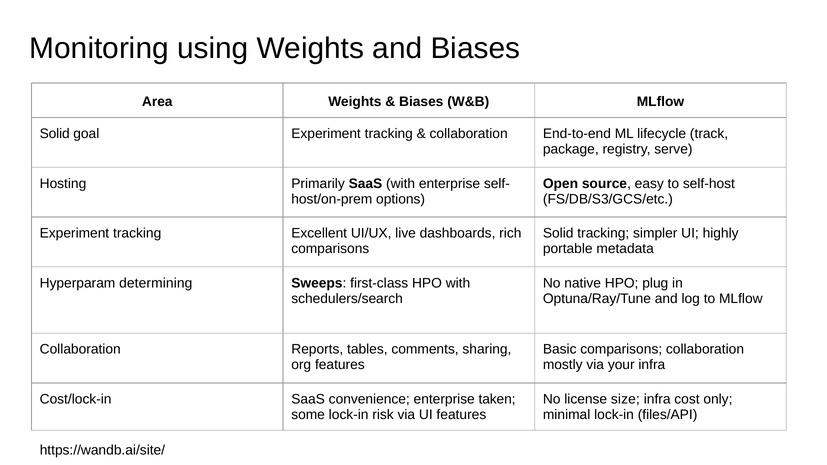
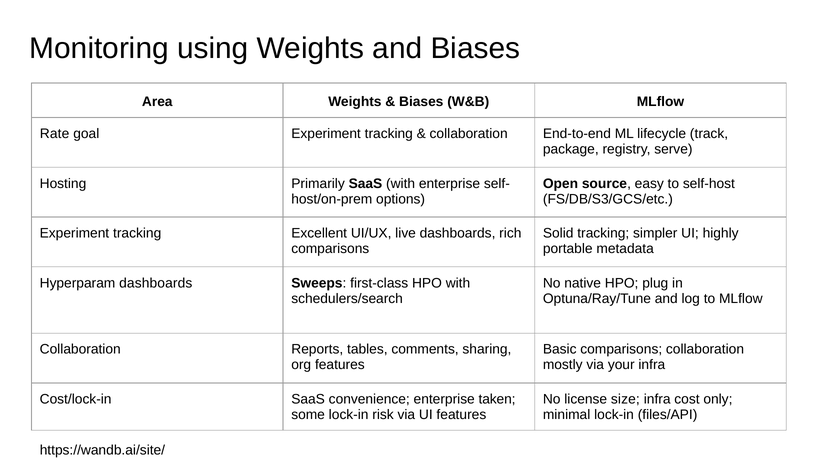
Solid: Solid -> Rate (55, 134)
Hyperparam determining: determining -> dashboards (156, 283)
